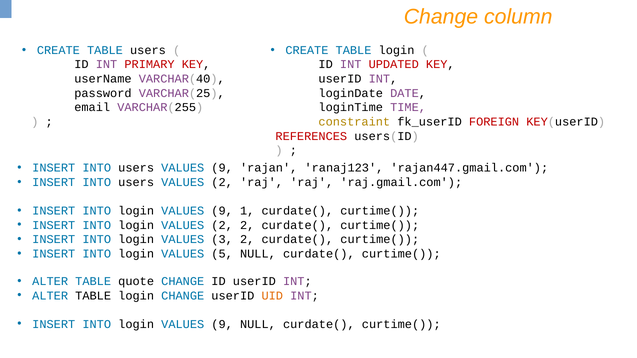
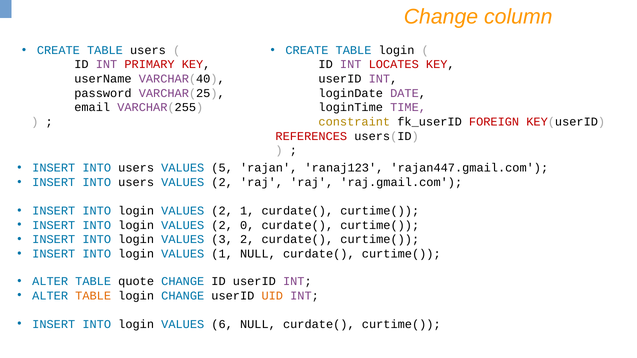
UPDATED: UPDATED -> LOCATES (394, 65)
users VALUES 9: 9 -> 5 (222, 168)
9: 9 -> 2 (222, 211)
2 2: 2 -> 0 (247, 225)
VALUES 5: 5 -> 1 (222, 254)
TABLE colour: black -> orange (93, 296)
9: 9 -> 6 (222, 324)
